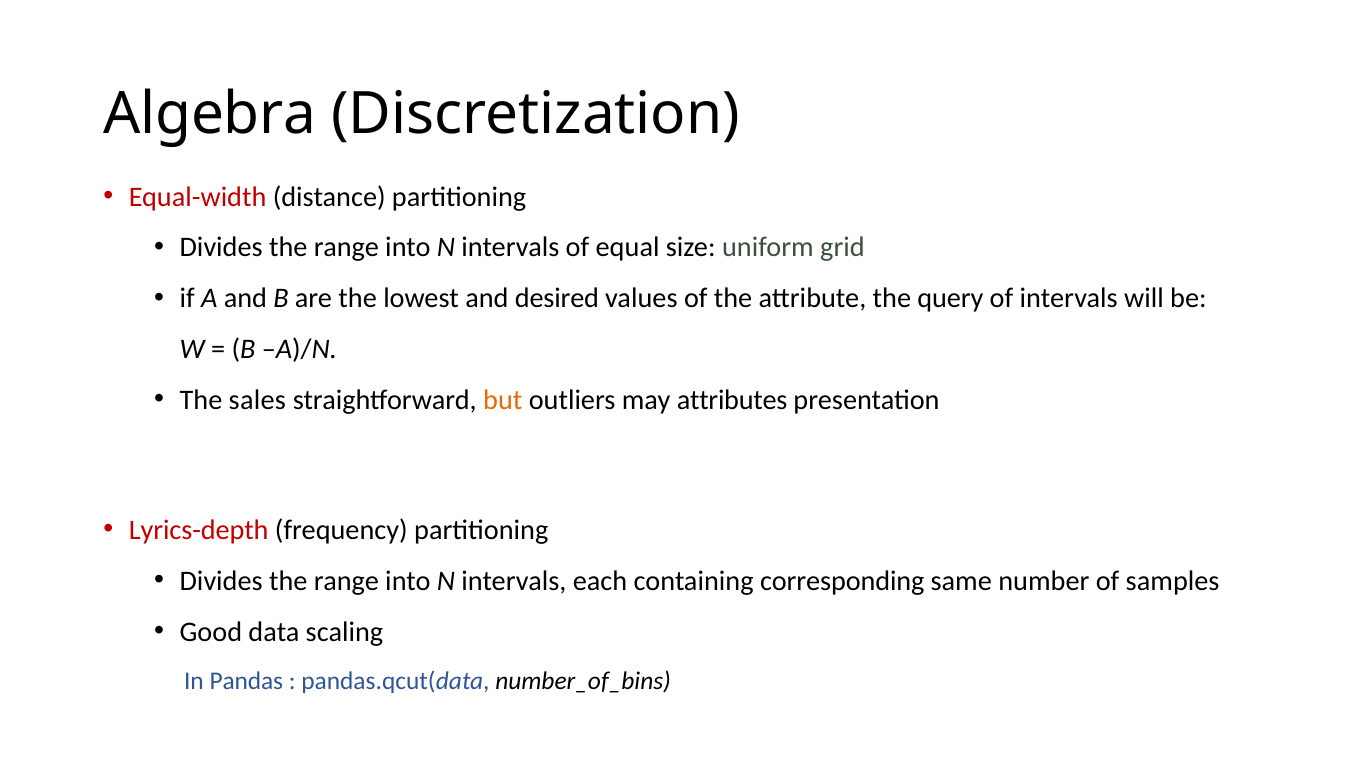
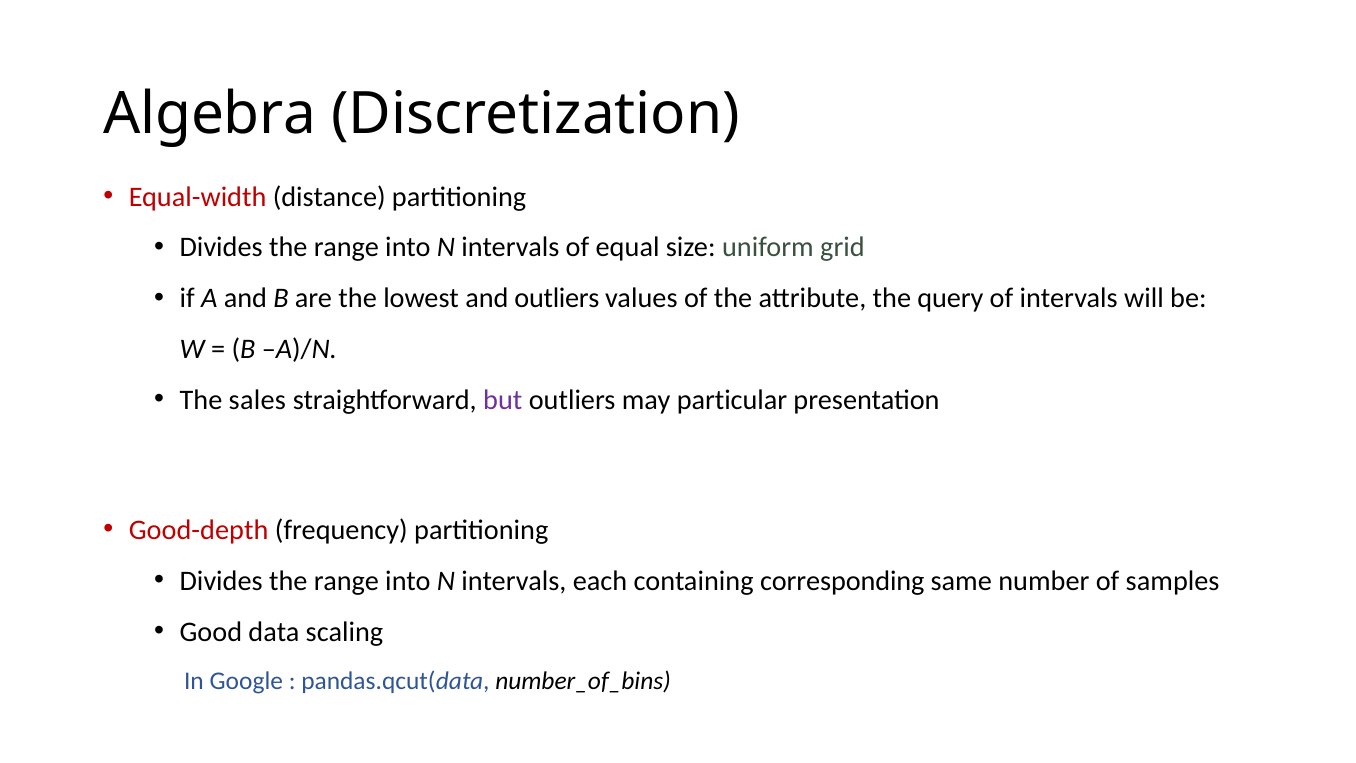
and desired: desired -> outliers (557, 298)
but colour: orange -> purple (503, 400)
attributes: attributes -> particular (732, 400)
Lyrics-depth: Lyrics-depth -> Good-depth (199, 530)
Pandas: Pandas -> Google (246, 681)
